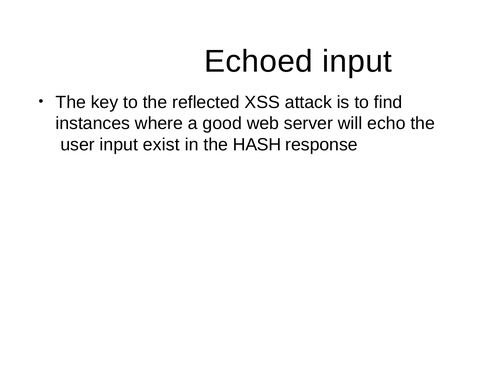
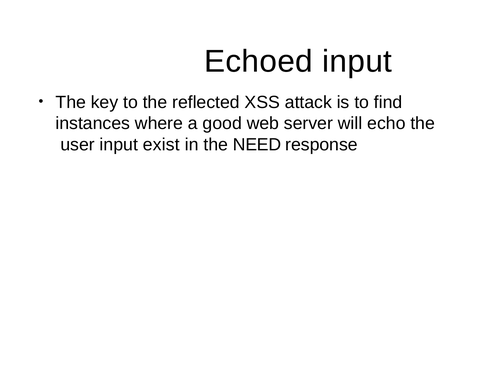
HASH: HASH -> NEED (257, 145)
